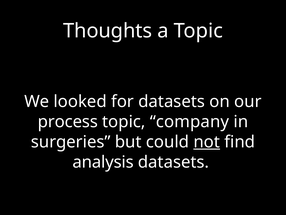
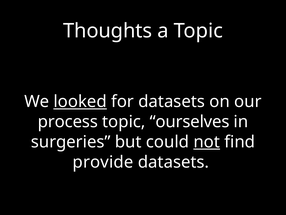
looked underline: none -> present (80, 101)
company: company -> ourselves (190, 121)
analysis: analysis -> provide (103, 162)
